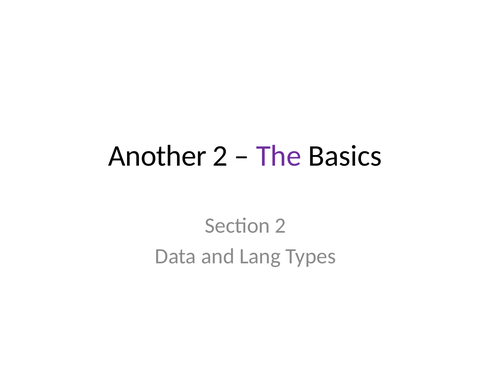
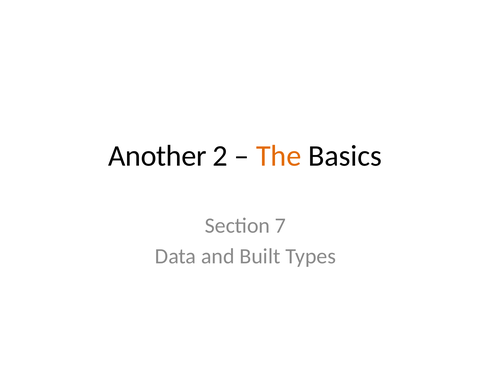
The colour: purple -> orange (279, 156)
Section 2: 2 -> 7 (281, 226)
Lang: Lang -> Built (260, 256)
